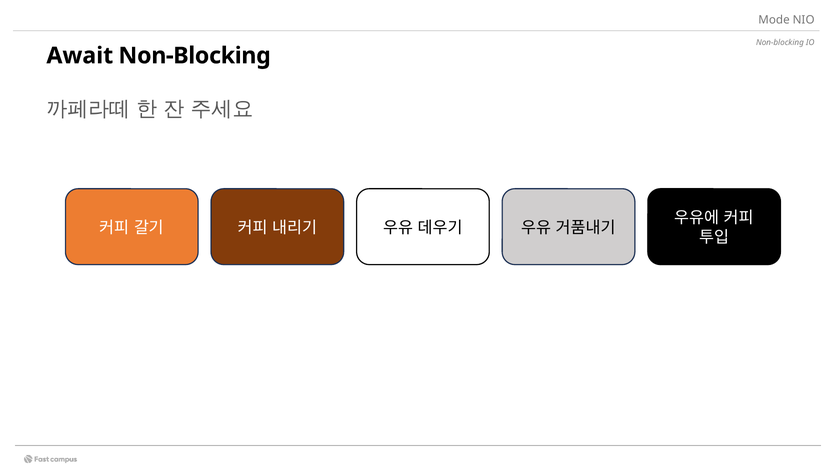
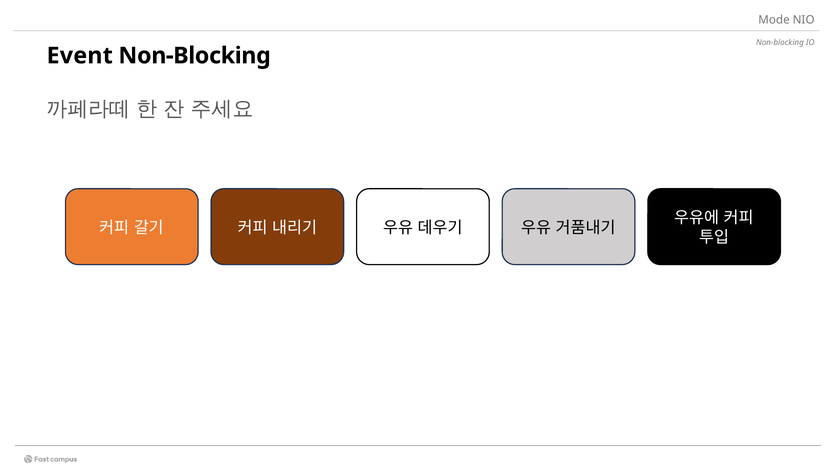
Await: Await -> Event (80, 56)
